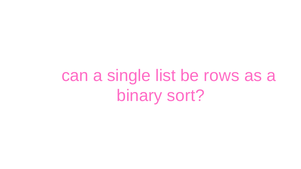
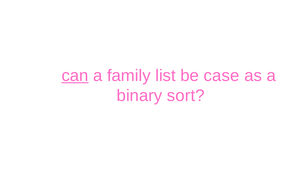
can underline: none -> present (75, 76)
single: single -> family (129, 76)
rows: rows -> case (222, 76)
